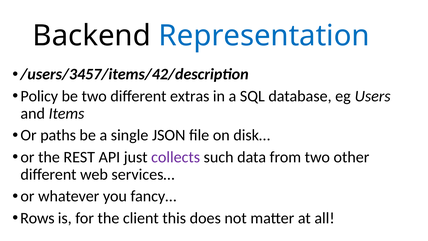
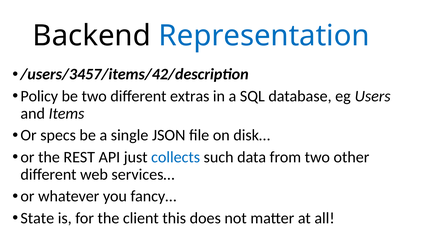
paths: paths -> specs (58, 135)
collects colour: purple -> blue (176, 157)
Rows: Rows -> State (37, 218)
